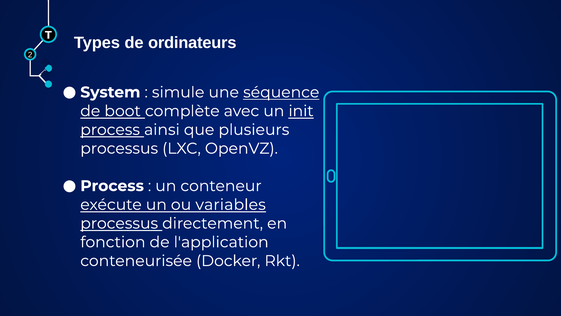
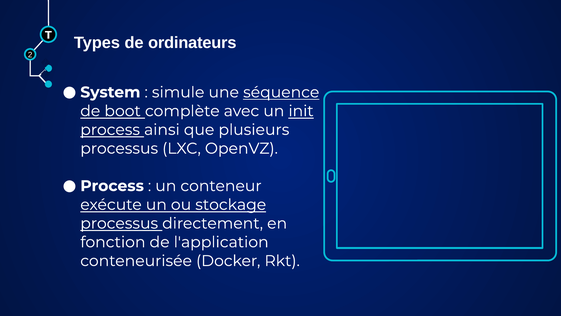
variables: variables -> stockage (231, 204)
